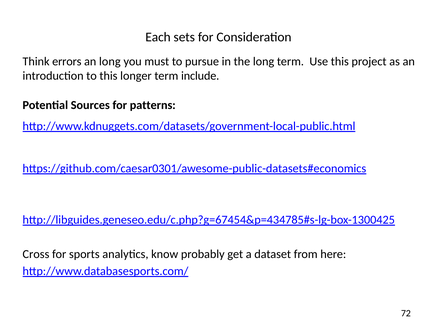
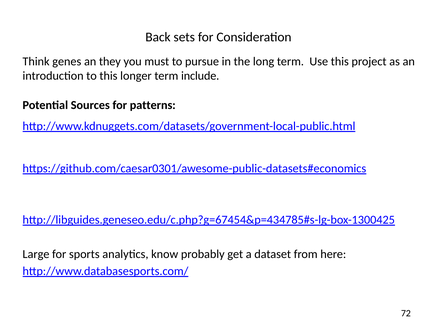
Each: Each -> Back (158, 37)
errors: errors -> genes (67, 61)
an long: long -> they (110, 61)
Cross: Cross -> Large (36, 254)
